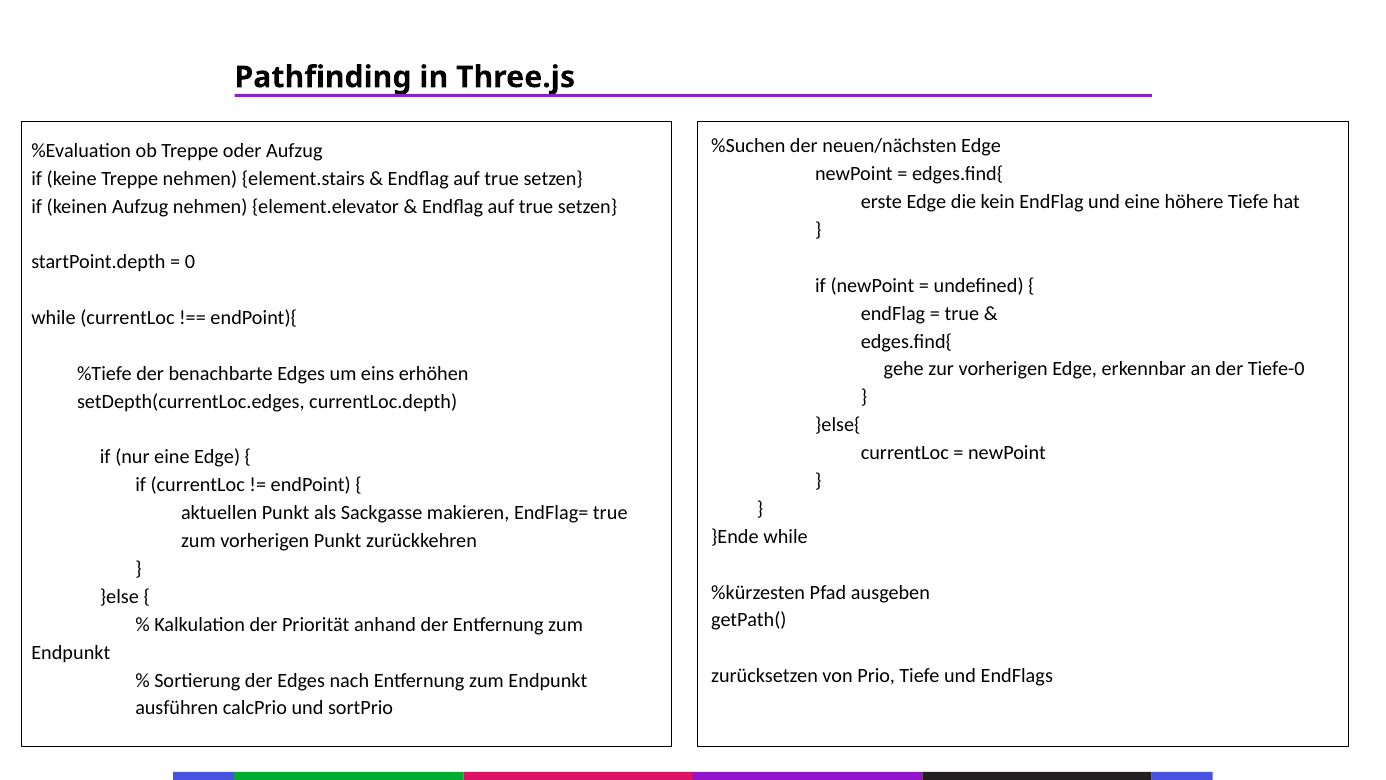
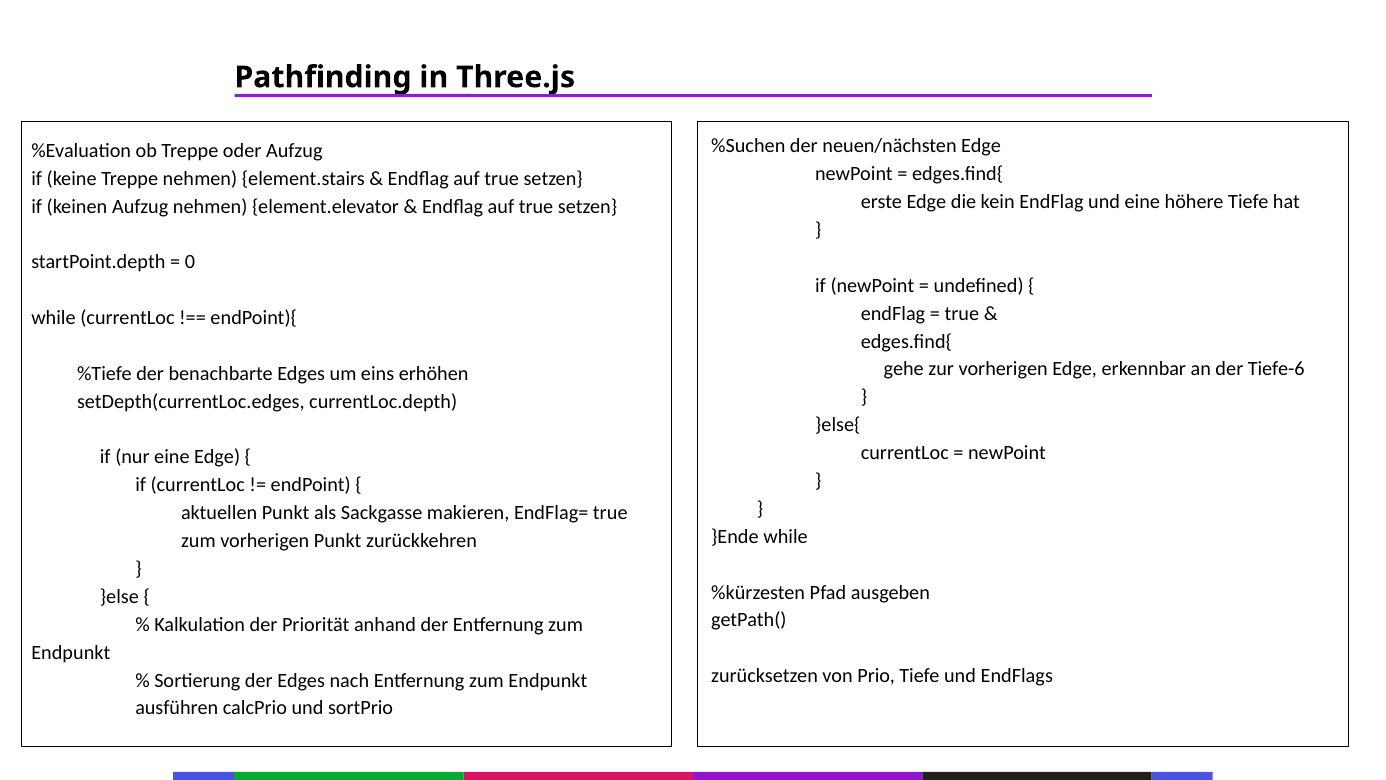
Tiefe-0: Tiefe-0 -> Tiefe-6 (1276, 369)
